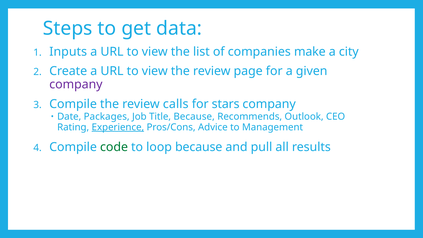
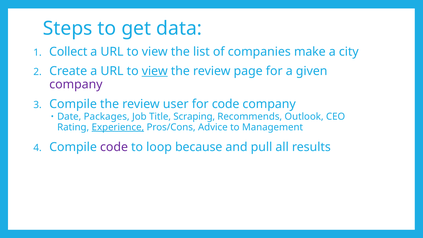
Inputs: Inputs -> Collect (68, 52)
view underline: none -> present (155, 71)
calls: calls -> user (176, 104)
for stars: stars -> code (226, 104)
Title Because: Because -> Scraping (194, 117)
code colour: green -> purple (114, 147)
